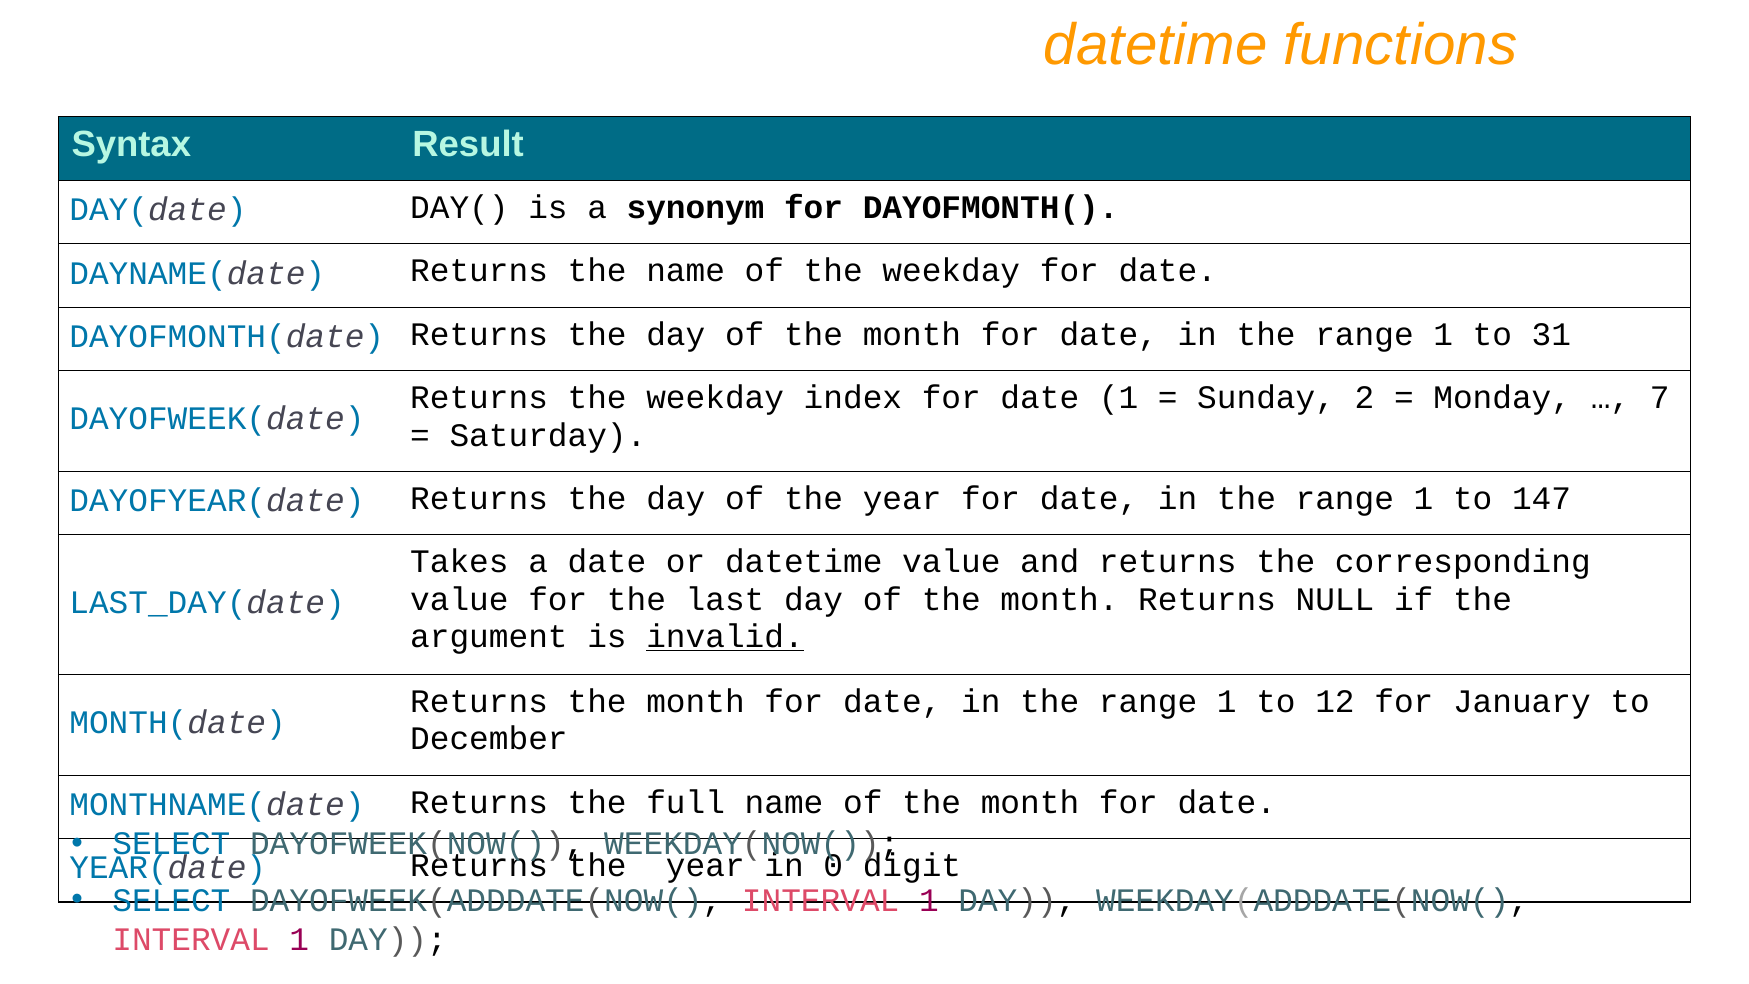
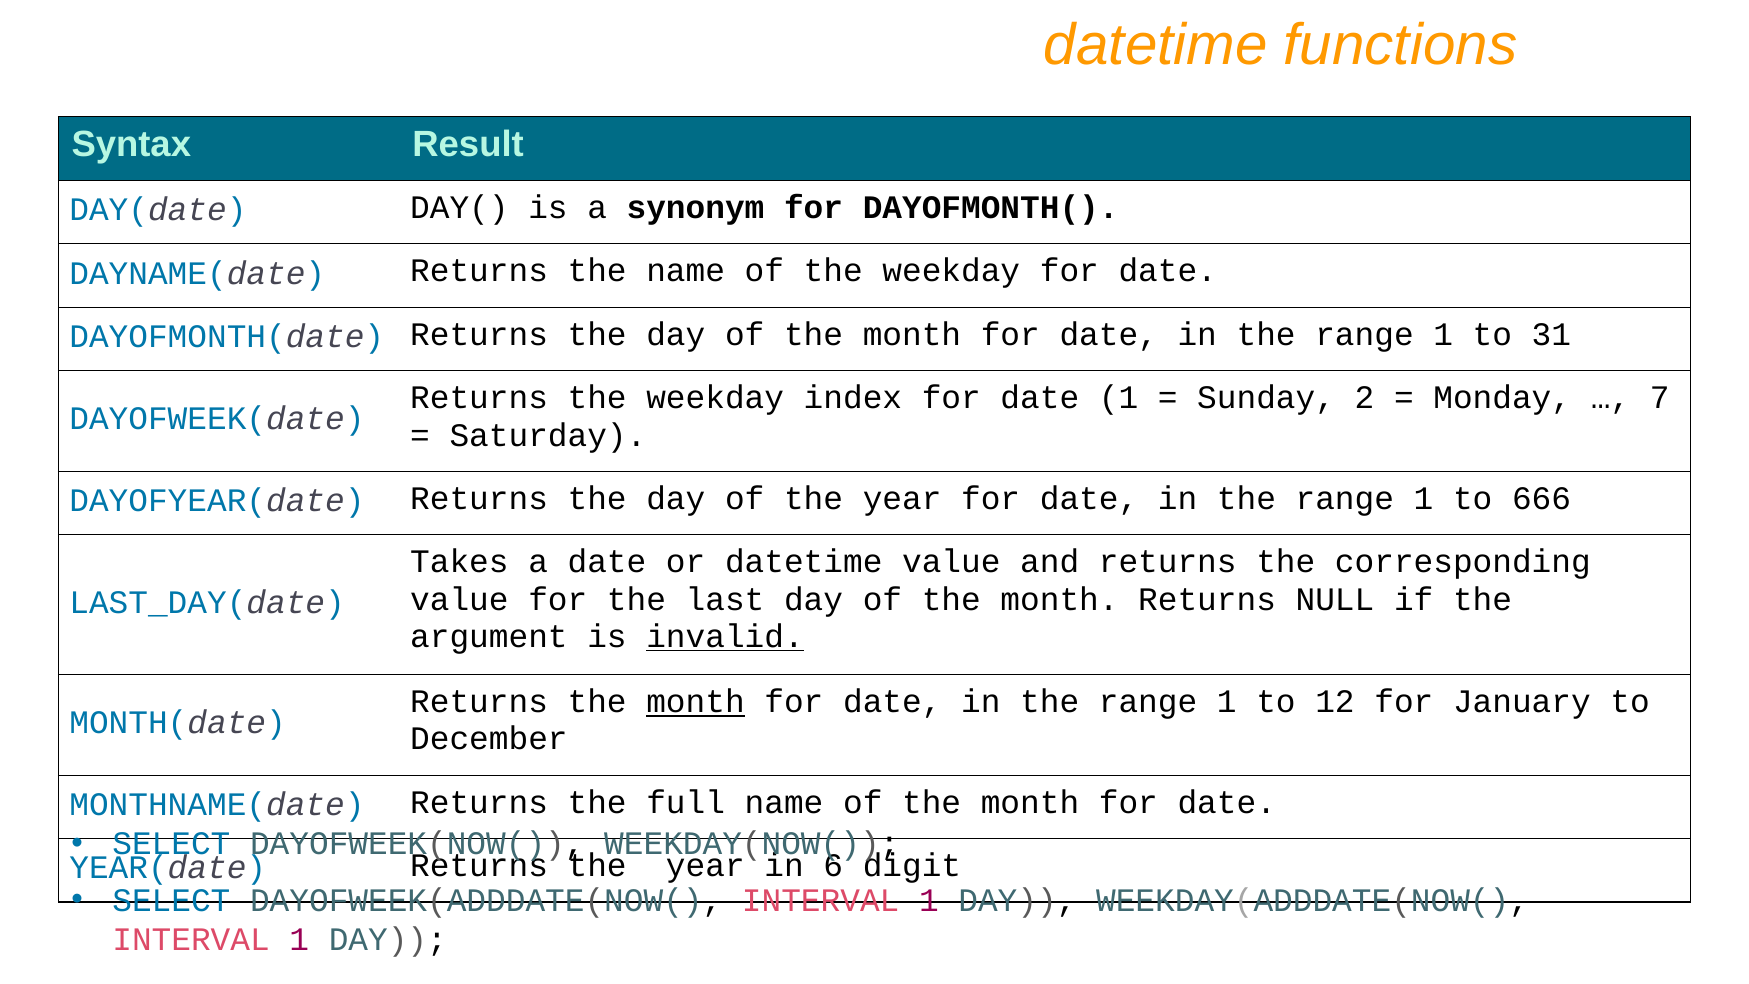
147: 147 -> 666 (1542, 498)
month underline: none -> present (696, 702)
0: 0 -> 6 (833, 866)
